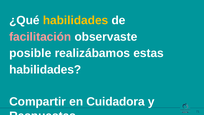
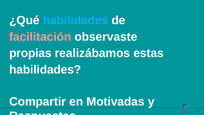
habilidades colour: yellow -> light blue (76, 20)
posible: posible -> propias (30, 53)
Cuidadora: Cuidadora -> Motivadas (115, 101)
